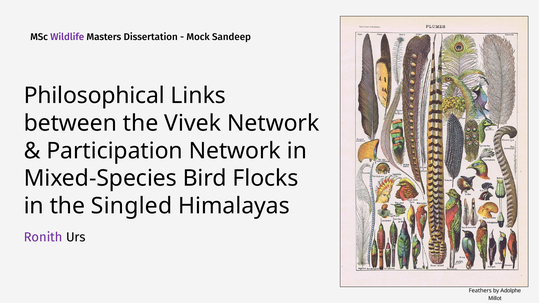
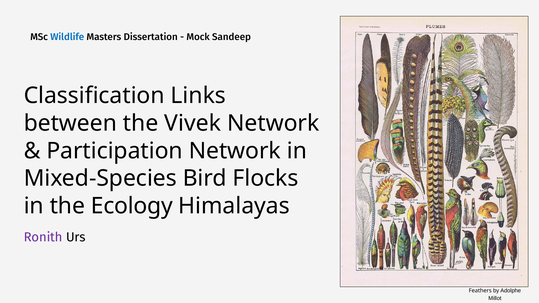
Wildlife colour: purple -> blue (67, 37)
Philosophical: Philosophical -> Classification (94, 96)
Singled: Singled -> Ecology (132, 206)
